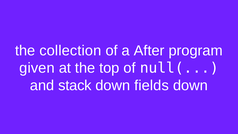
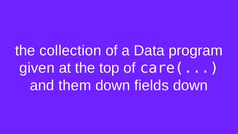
After: After -> Data (149, 51)
null(: null( -> care( (179, 68)
stack: stack -> them (75, 85)
